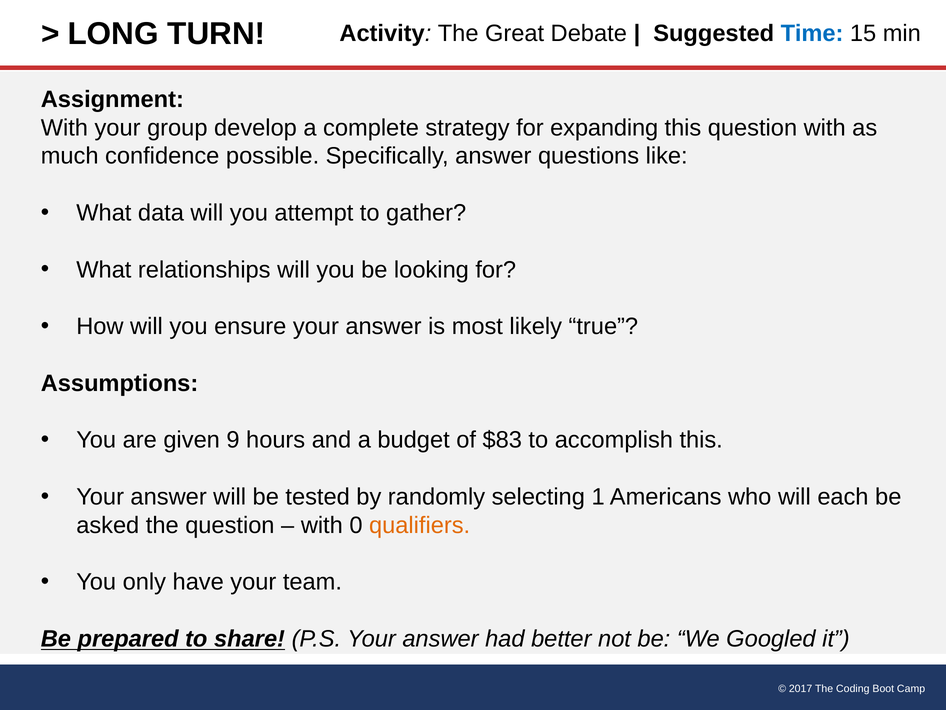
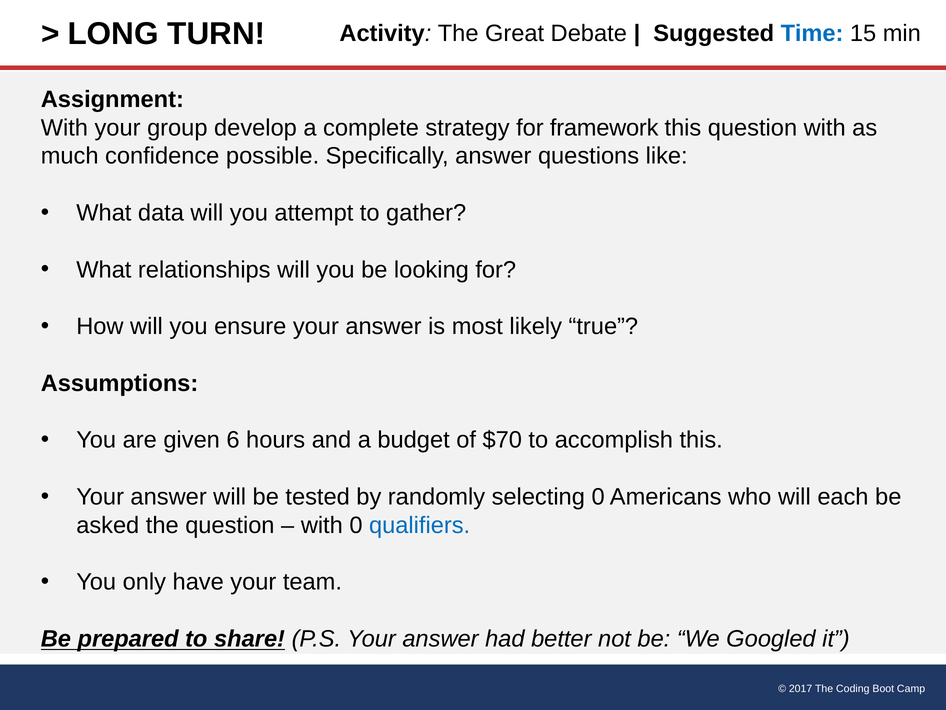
expanding: expanding -> framework (604, 128)
9: 9 -> 6 (233, 440)
$83: $83 -> $70 (502, 440)
selecting 1: 1 -> 0 (598, 497)
qualifiers colour: orange -> blue (420, 525)
